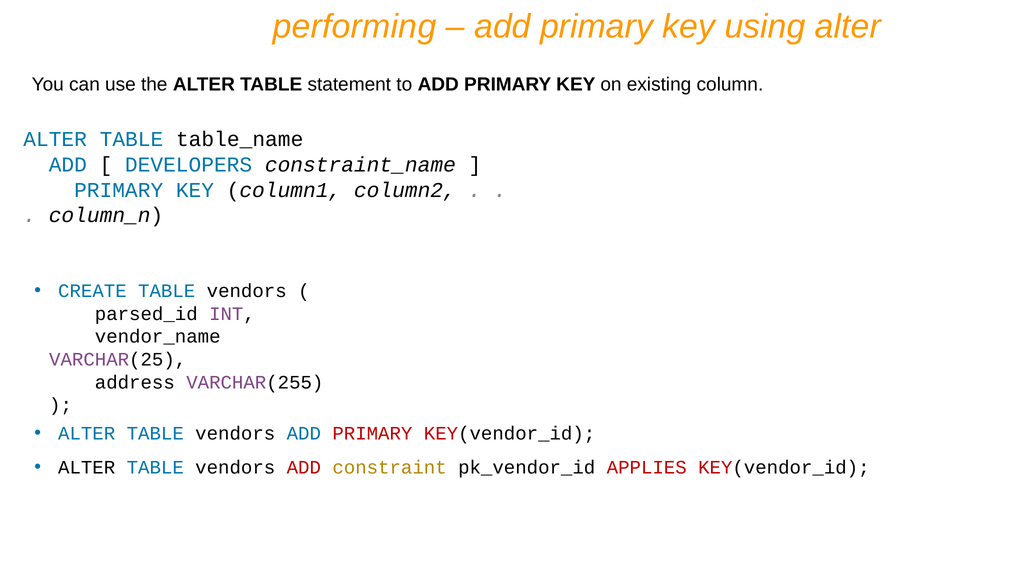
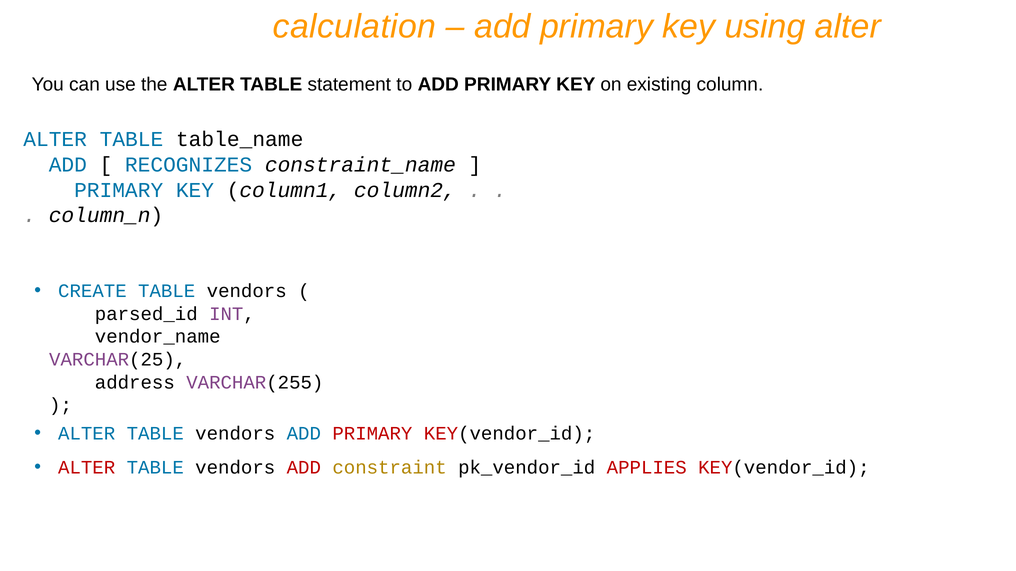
performing: performing -> calculation (354, 26)
DEVELOPERS: DEVELOPERS -> RECOGNIZES (189, 165)
ALTER colour: black -> red (87, 468)
